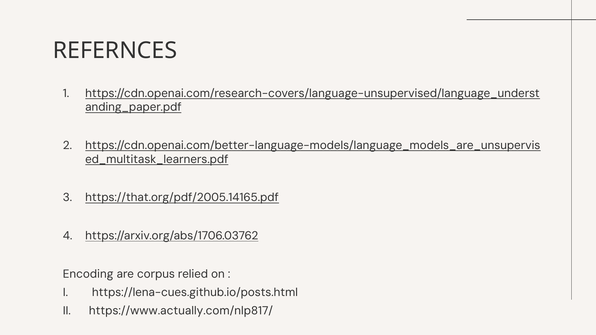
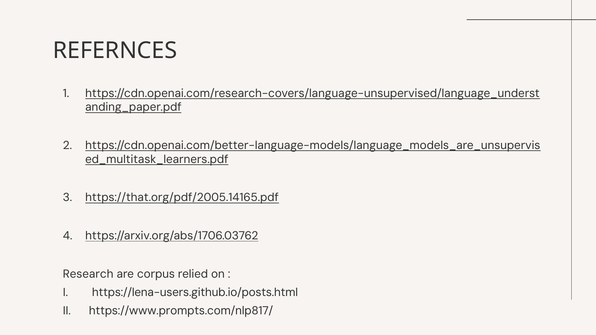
Encoding: Encoding -> Research (88, 274)
https://lena-cues.github.io/posts.html: https://lena-cues.github.io/posts.html -> https://lena-users.github.io/posts.html (195, 293)
https://www.actually.com/nlp817/: https://www.actually.com/nlp817/ -> https://www.prompts.com/nlp817/ (181, 311)
